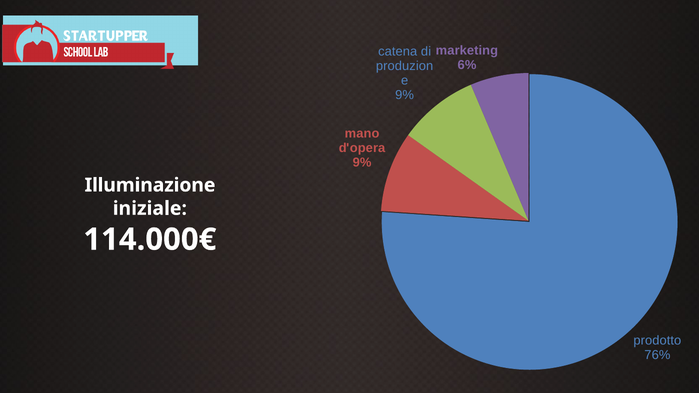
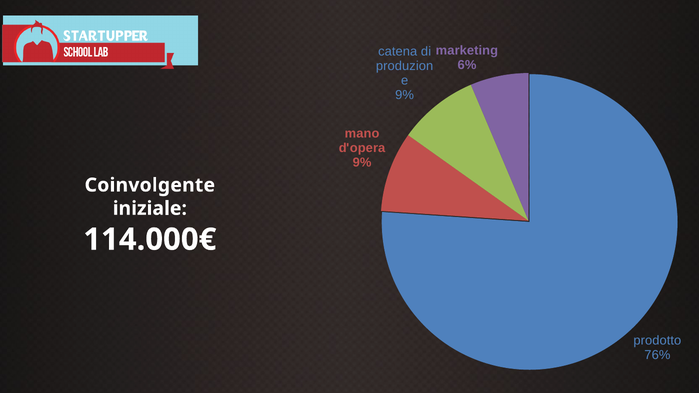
Illuminazione: Illuminazione -> Coinvolgente (150, 185)
